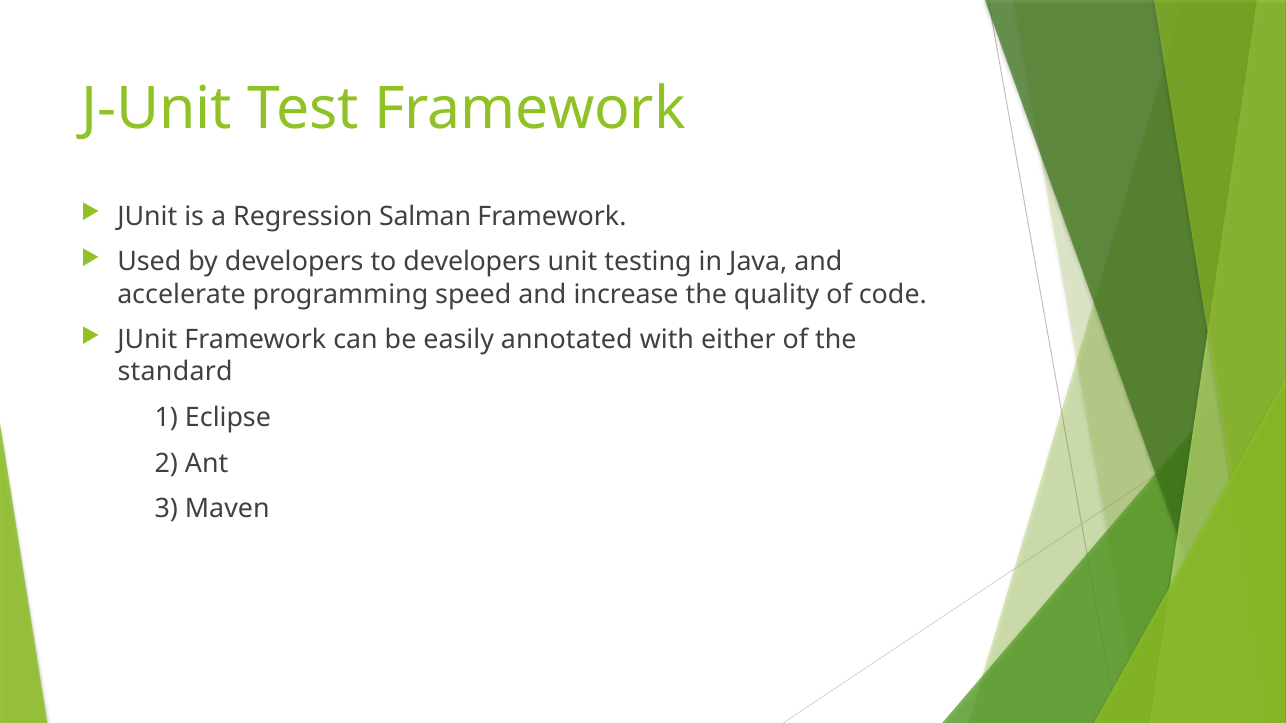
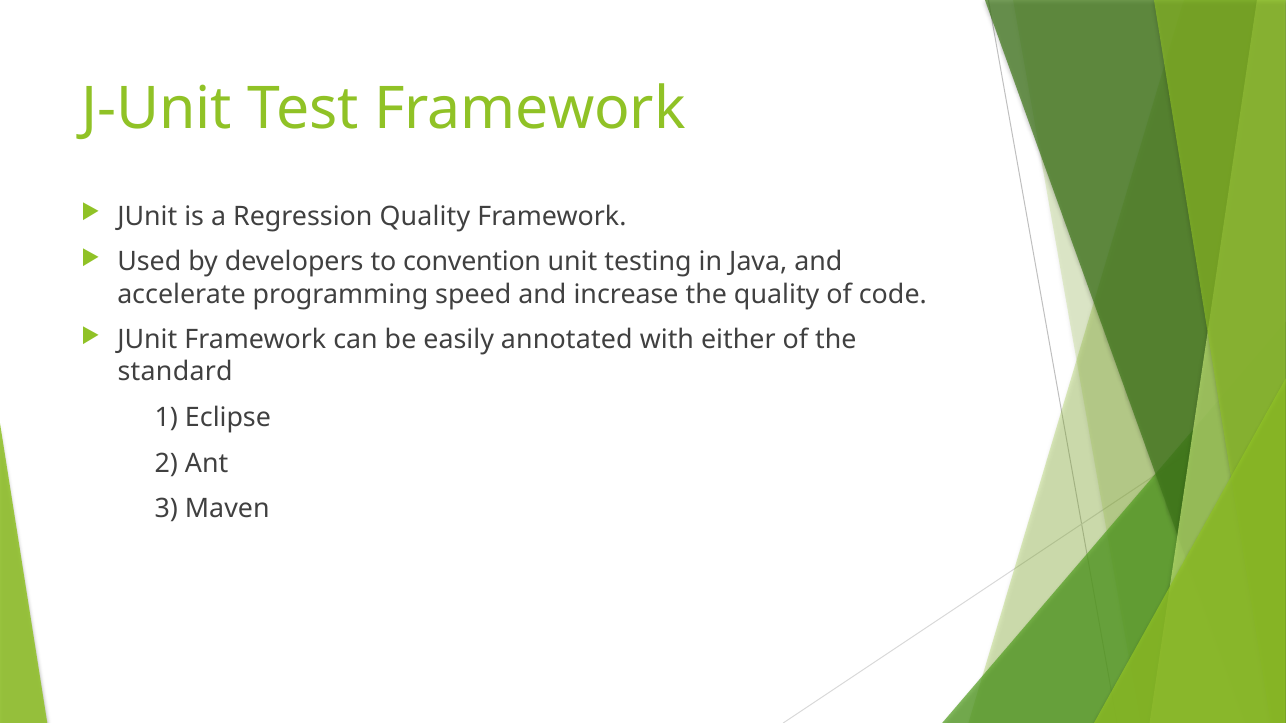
Regression Salman: Salman -> Quality (425, 217)
to developers: developers -> convention (472, 262)
